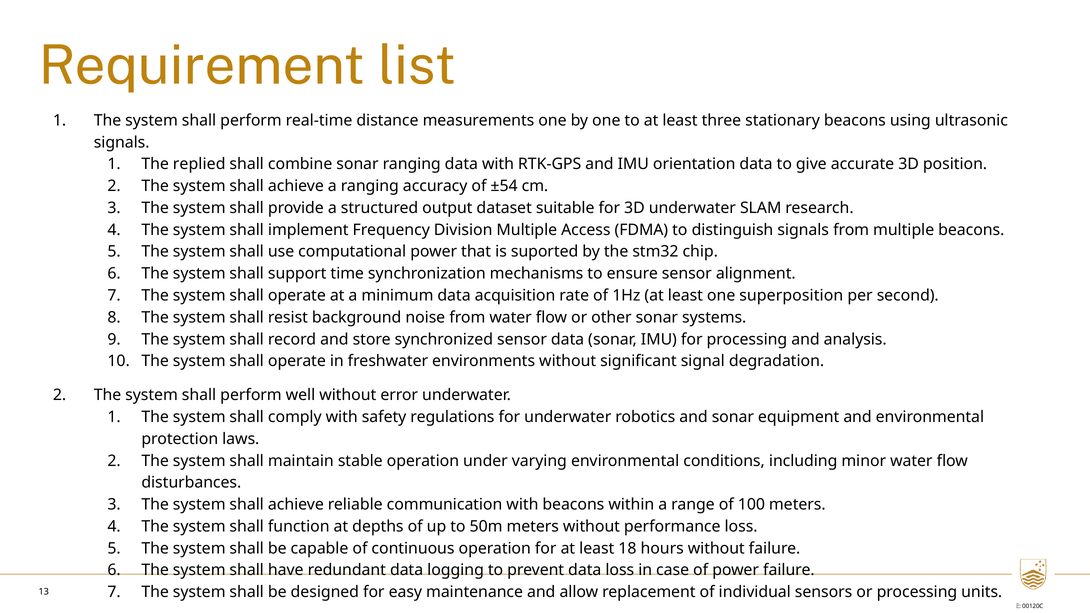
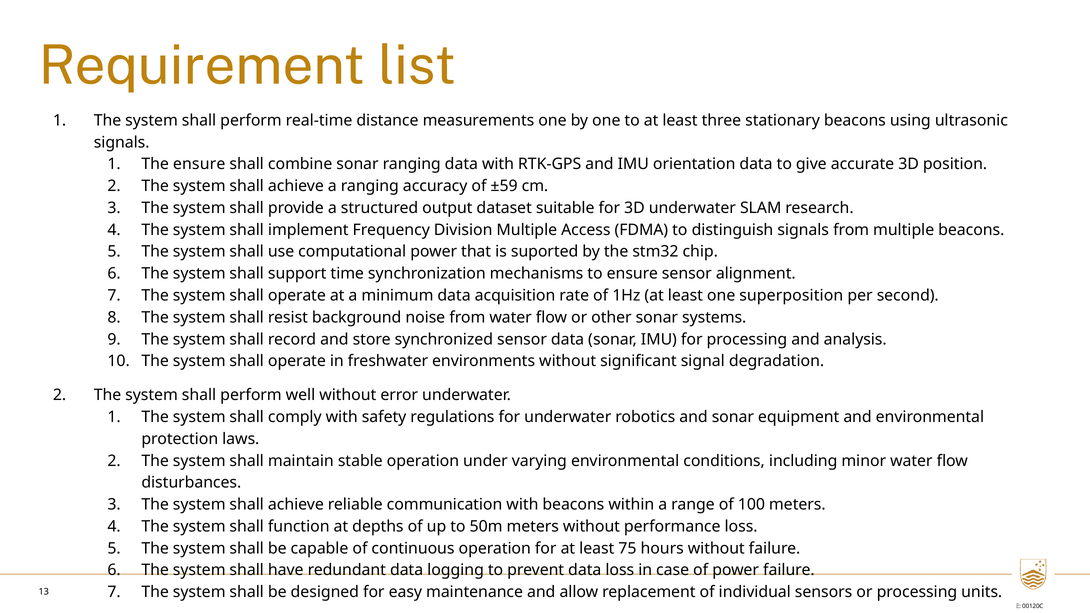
The replied: replied -> ensure (199, 164)
±54: ±54 -> ±59 (504, 186)
18: 18 -> 75 (627, 548)
